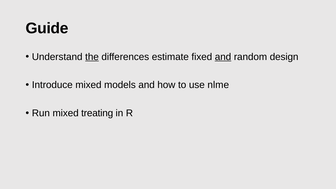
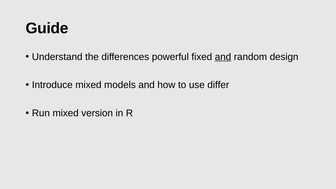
the underline: present -> none (92, 57)
estimate: estimate -> powerful (170, 57)
nlme: nlme -> differ (218, 85)
treating: treating -> version (97, 113)
